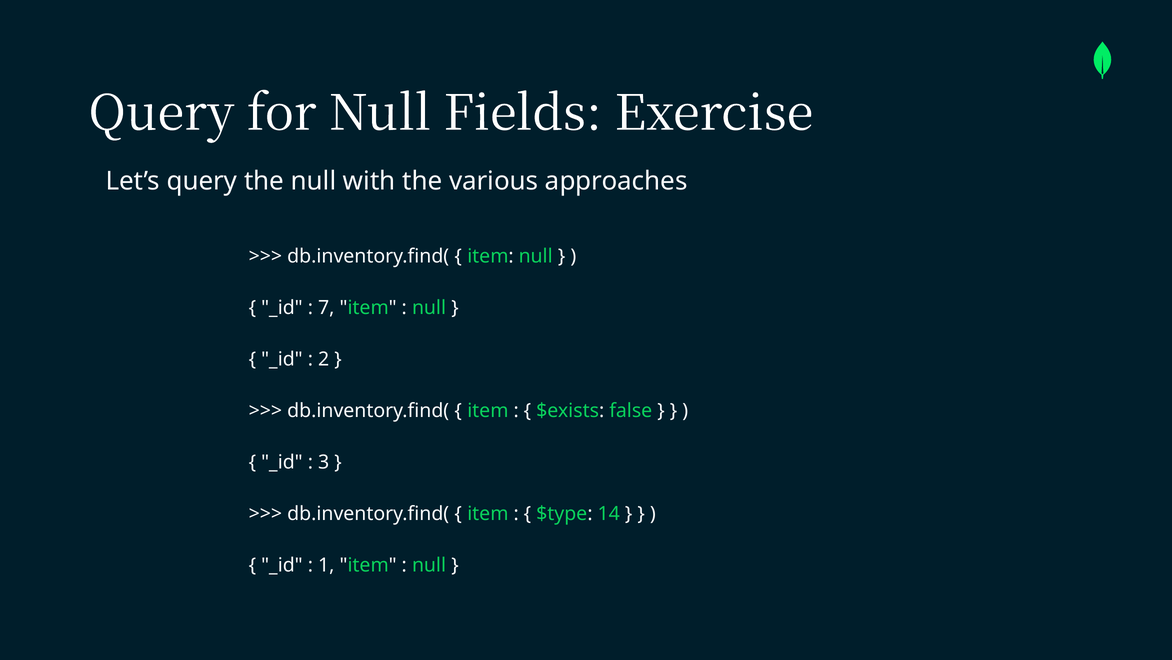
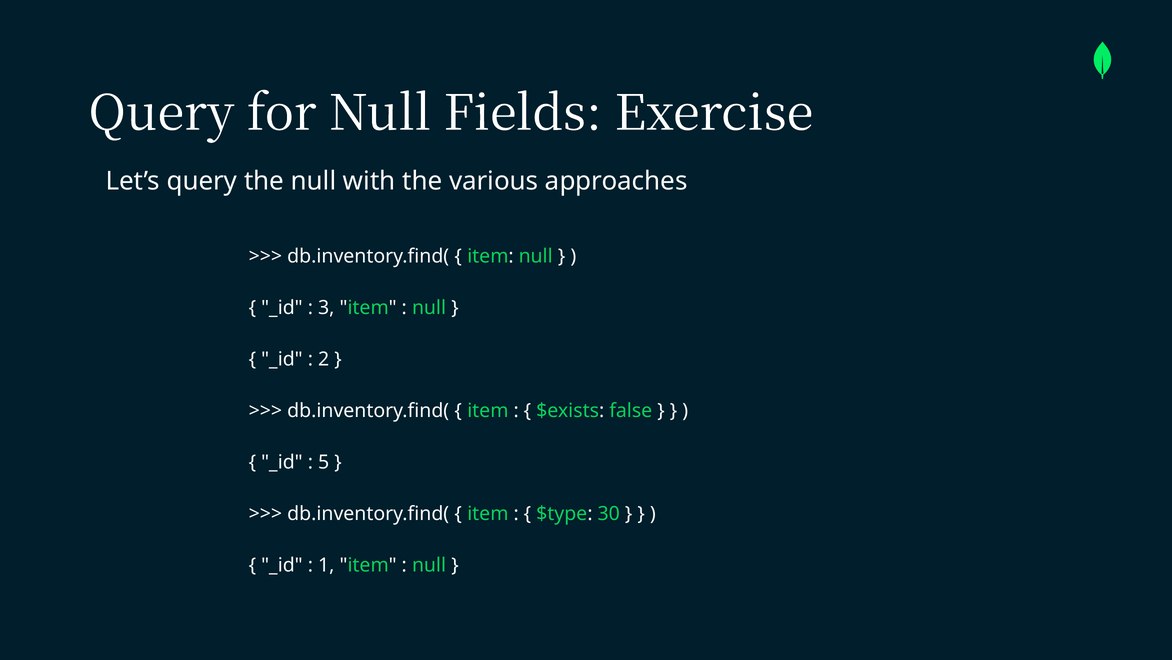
7: 7 -> 3 (326, 307)
3: 3 -> 5 (324, 462)
14: 14 -> 30 (609, 513)
